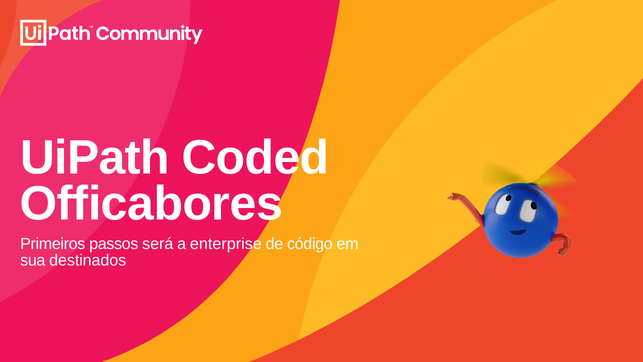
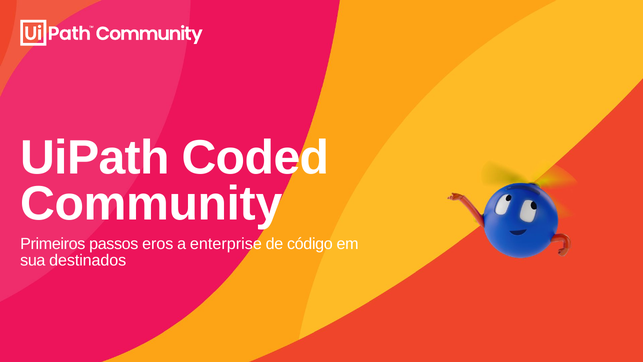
Officabores: Officabores -> Community (151, 204)
será: será -> eros (158, 244)
